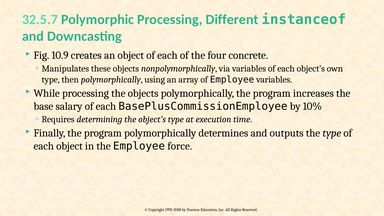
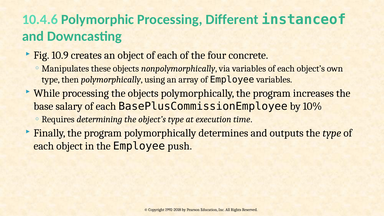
32.5.7: 32.5.7 -> 10.4.6 (40, 19)
force: force -> push (180, 146)
